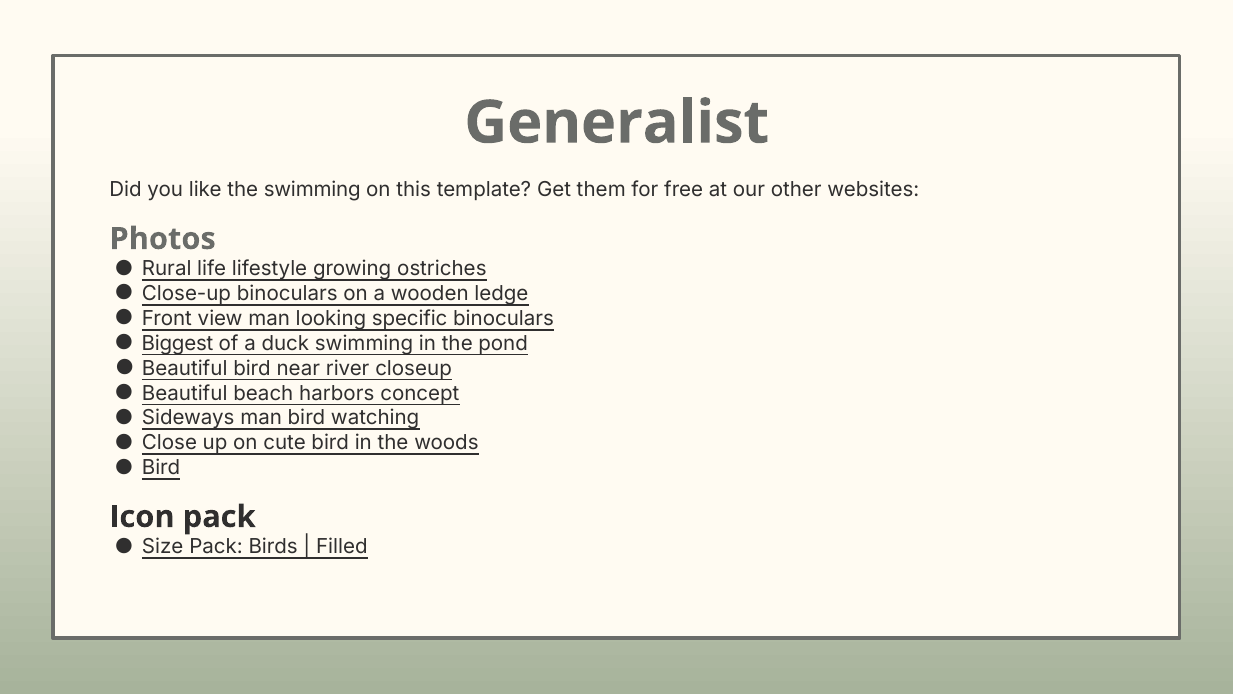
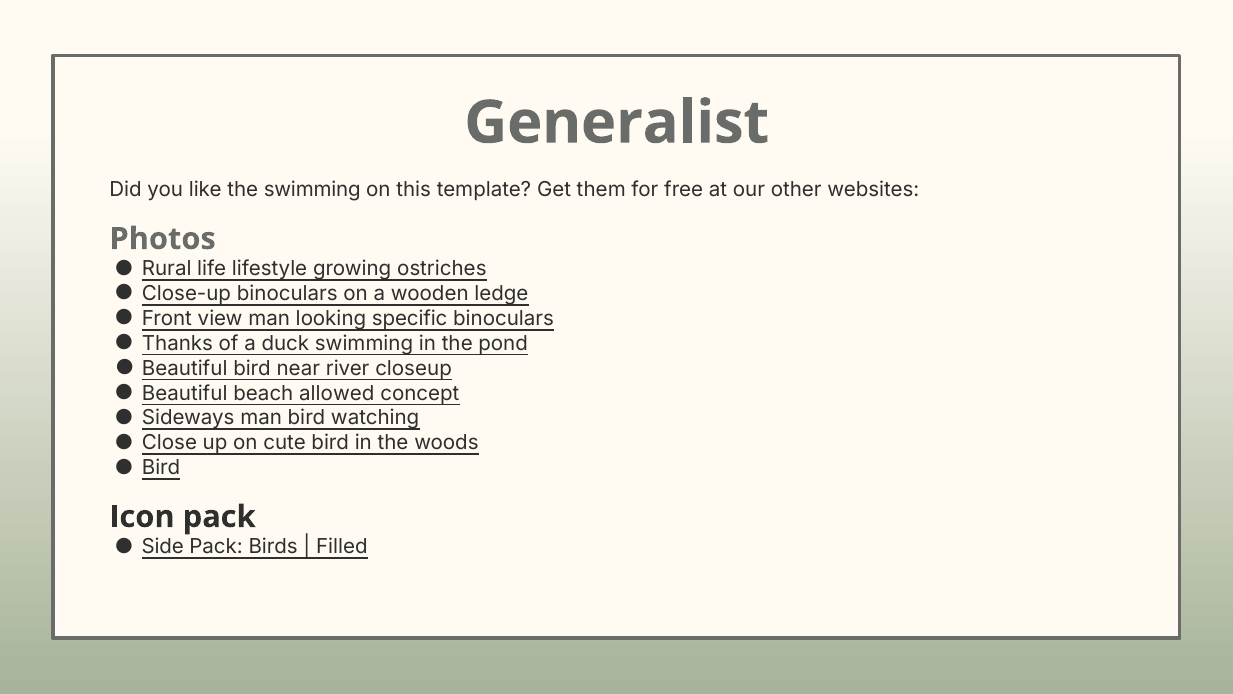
Biggest: Biggest -> Thanks (177, 343)
harbors: harbors -> allowed (337, 393)
Size: Size -> Side (163, 547)
